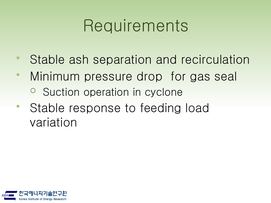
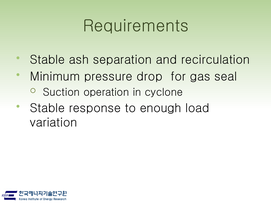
feeding: feeding -> enough (161, 108)
